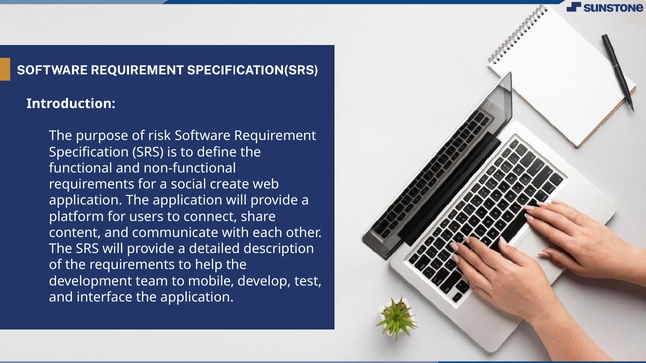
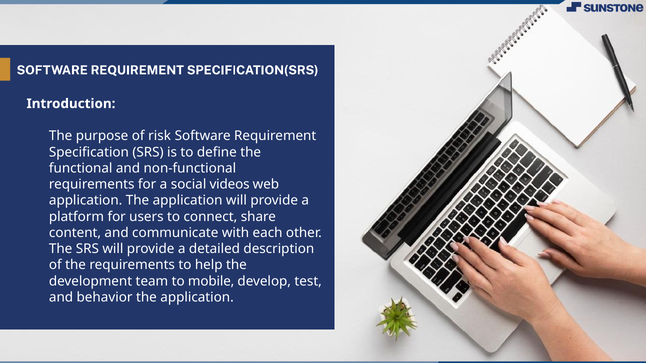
create: create -> videos (230, 185)
interface: interface -> behavior (105, 298)
